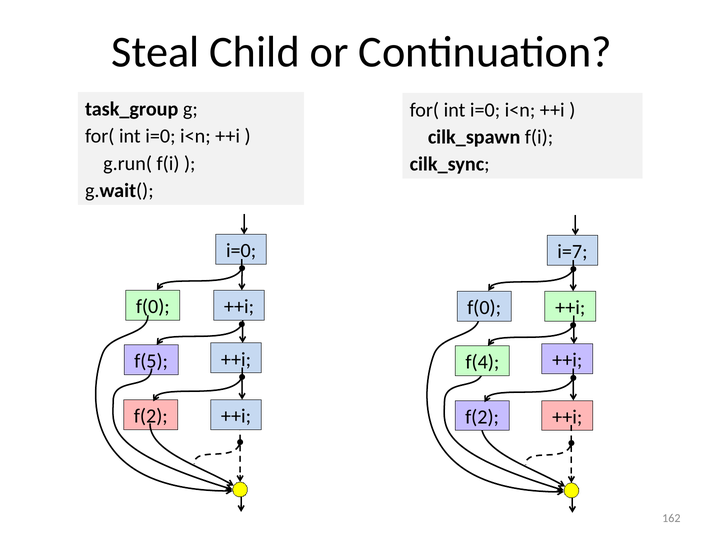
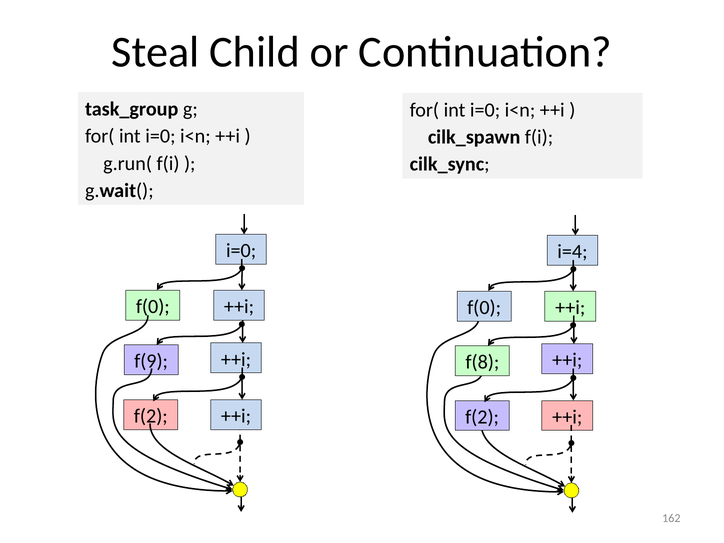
i=7: i=7 -> i=4 (572, 252)
f(5: f(5 -> f(9 (151, 361)
f(4: f(4 -> f(8 (482, 362)
